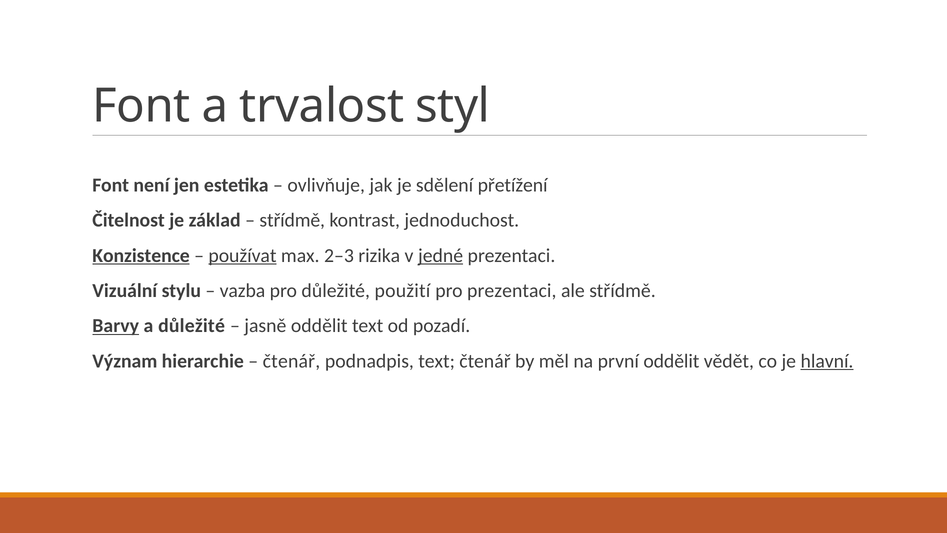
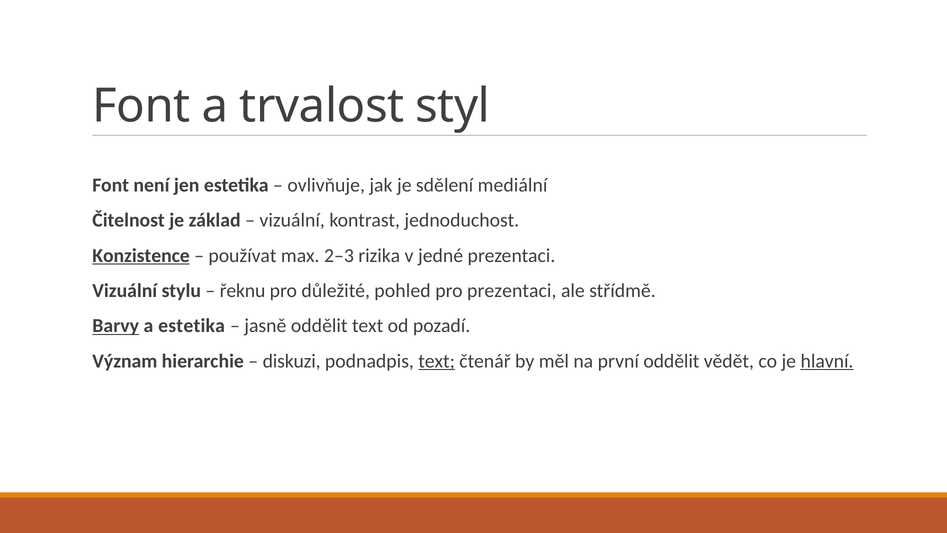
přetížení: přetížení -> mediální (513, 185)
střídmě: střídmě -> vizuální (292, 220)
používat underline: present -> none (242, 255)
jedné underline: present -> none (441, 255)
vazba: vazba -> řeknu (243, 291)
použití: použití -> pohled (403, 291)
a důležité: důležité -> estetika (192, 326)
čtenář: čtenář -> diskuzi (292, 361)
text underline: none -> present (437, 361)
